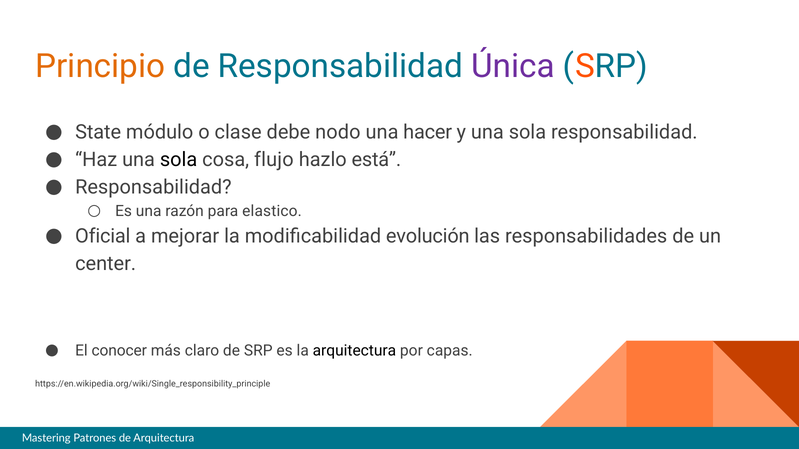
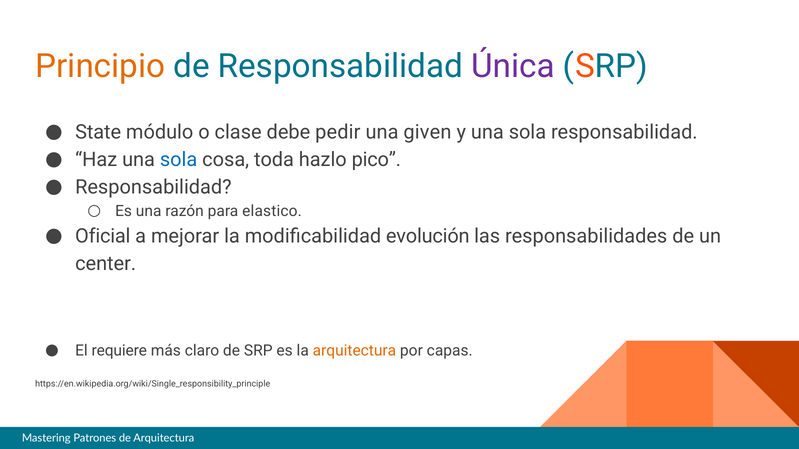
nodo: nodo -> pedir (338, 132)
hacer: hacer -> given (427, 132)
sola colour: black -> blue (179, 160)
flujo: flujo -> toda (274, 160)
está: está -> pico (376, 160)
conocer: conocer -> requiere (119, 351)
arquitectura colour: black -> orange (354, 351)
